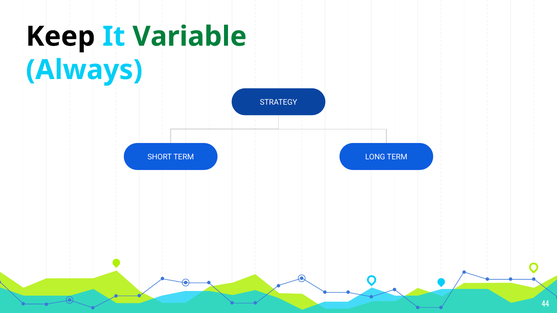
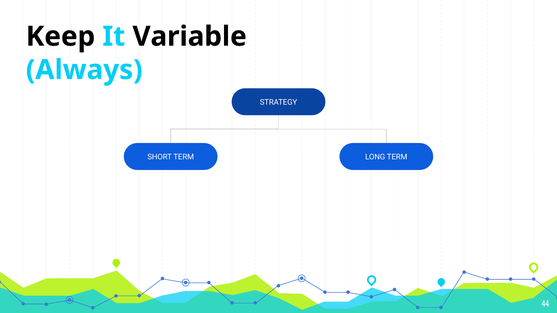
Variable colour: green -> black (190, 37)
